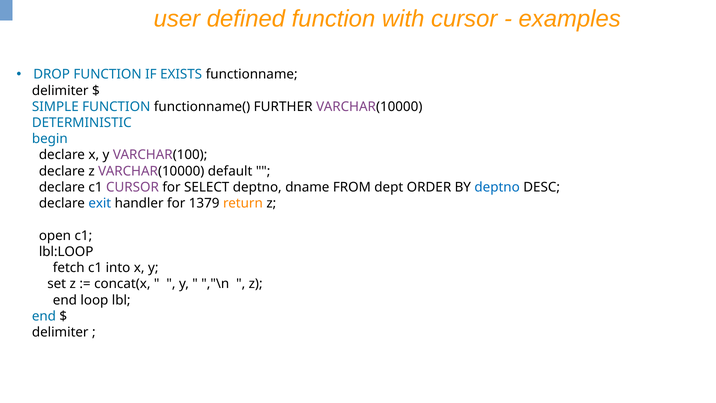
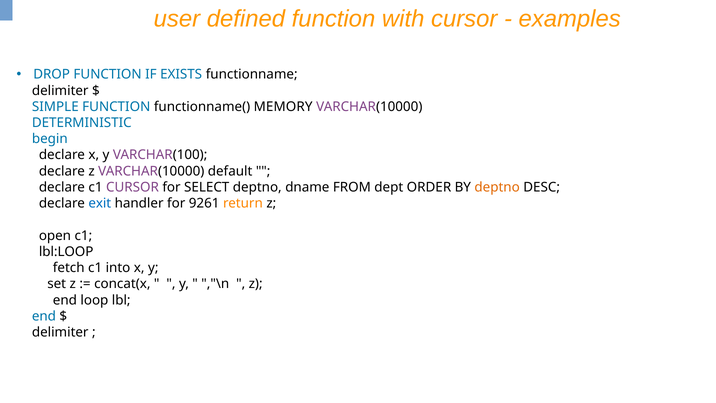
FURTHER: FURTHER -> MEMORY (283, 107)
deptno colour: blue -> orange (497, 187)
1379: 1379 -> 9261 (204, 203)
